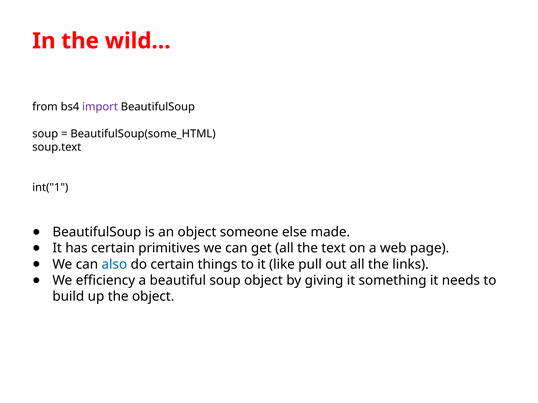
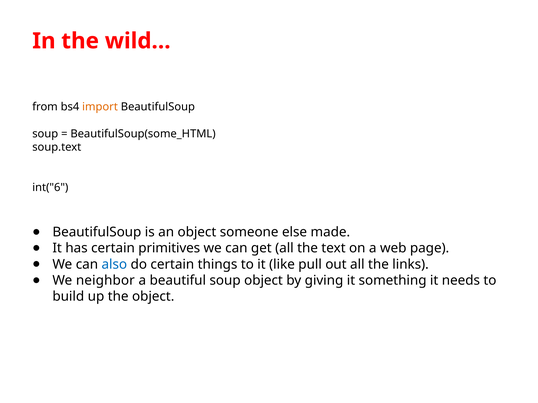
import colour: purple -> orange (100, 107)
int("1: int("1 -> int("6 (50, 188)
efficiency: efficiency -> neighbor (105, 281)
